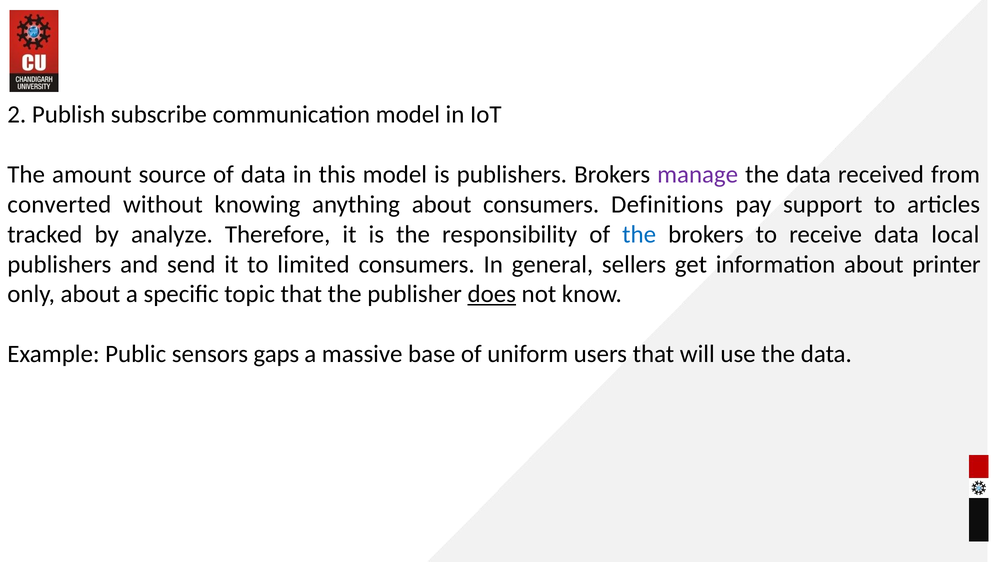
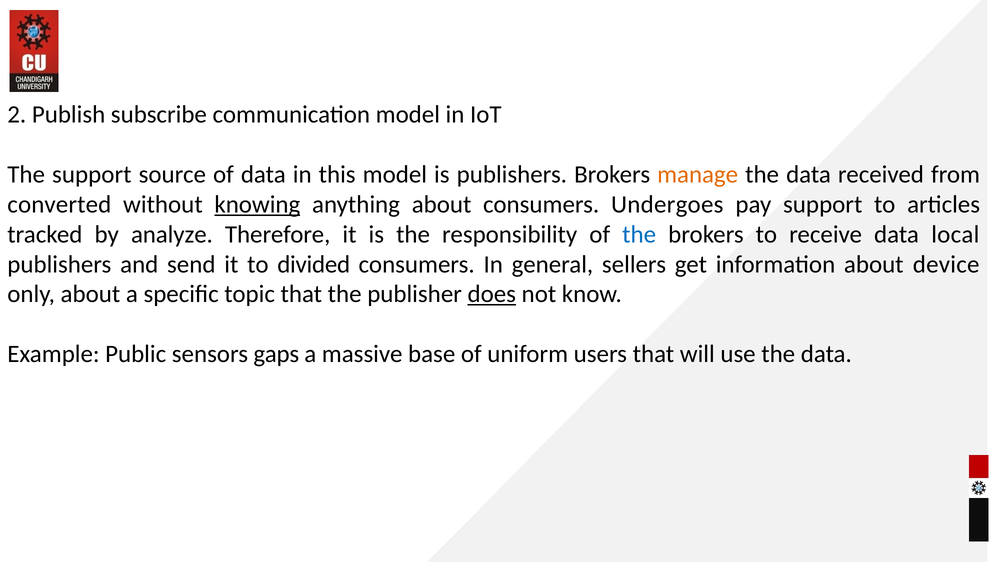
The amount: amount -> support (92, 174)
manage colour: purple -> orange (698, 174)
knowing underline: none -> present (257, 204)
Definitions: Definitions -> Undergoes (667, 204)
limited: limited -> divided (314, 264)
printer: printer -> device (946, 264)
